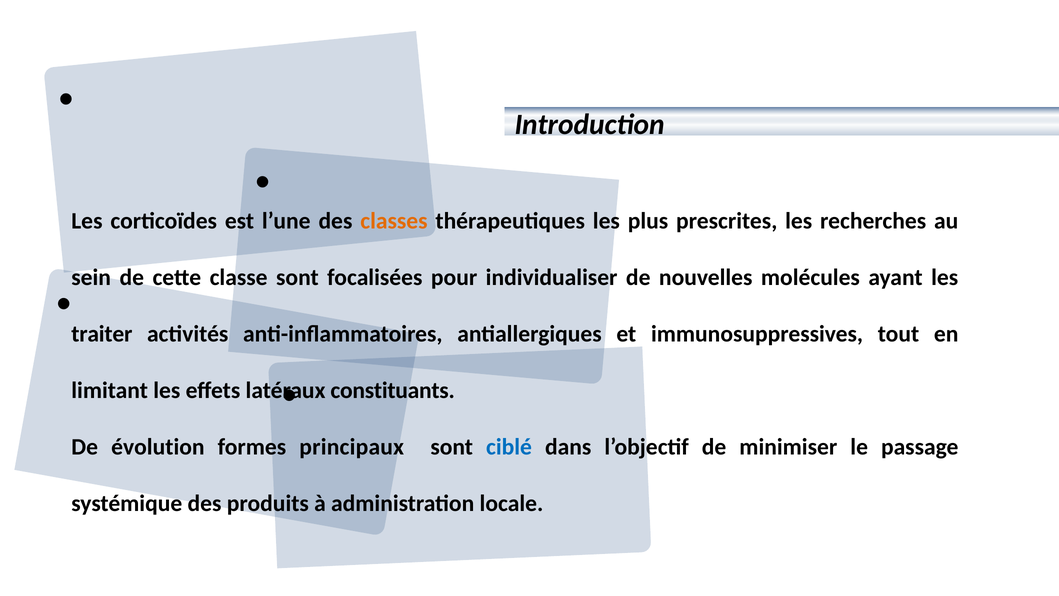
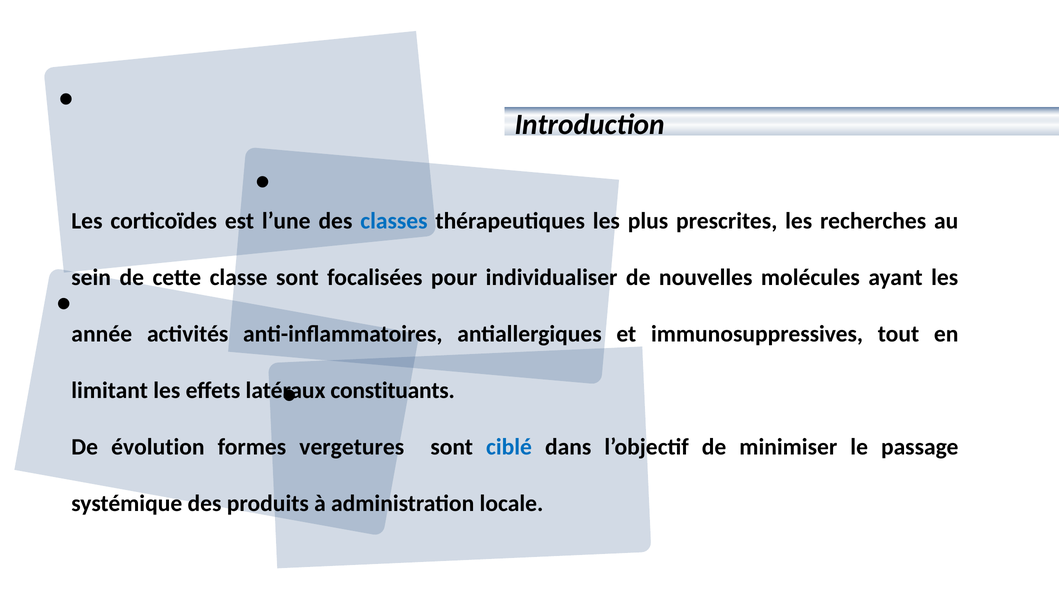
classes colour: orange -> blue (394, 221)
traiter: traiter -> année (102, 334)
principaux: principaux -> vergetures (352, 447)
